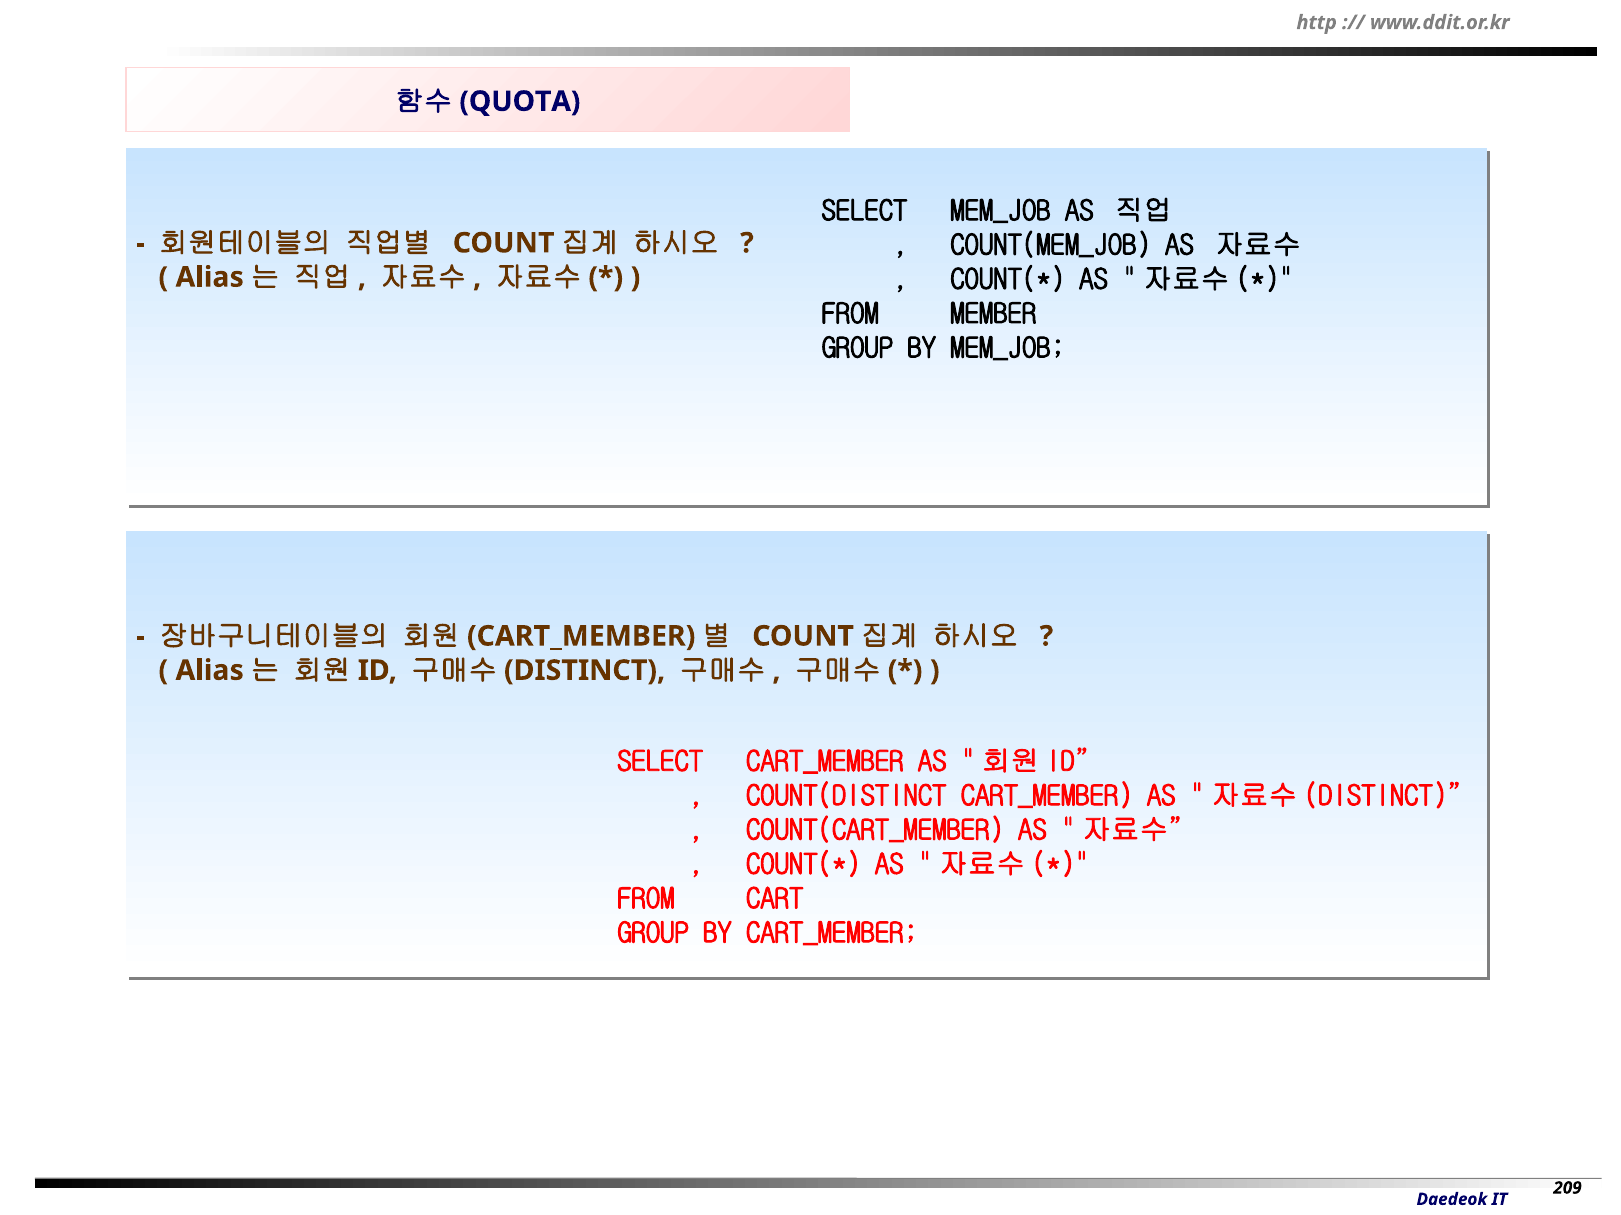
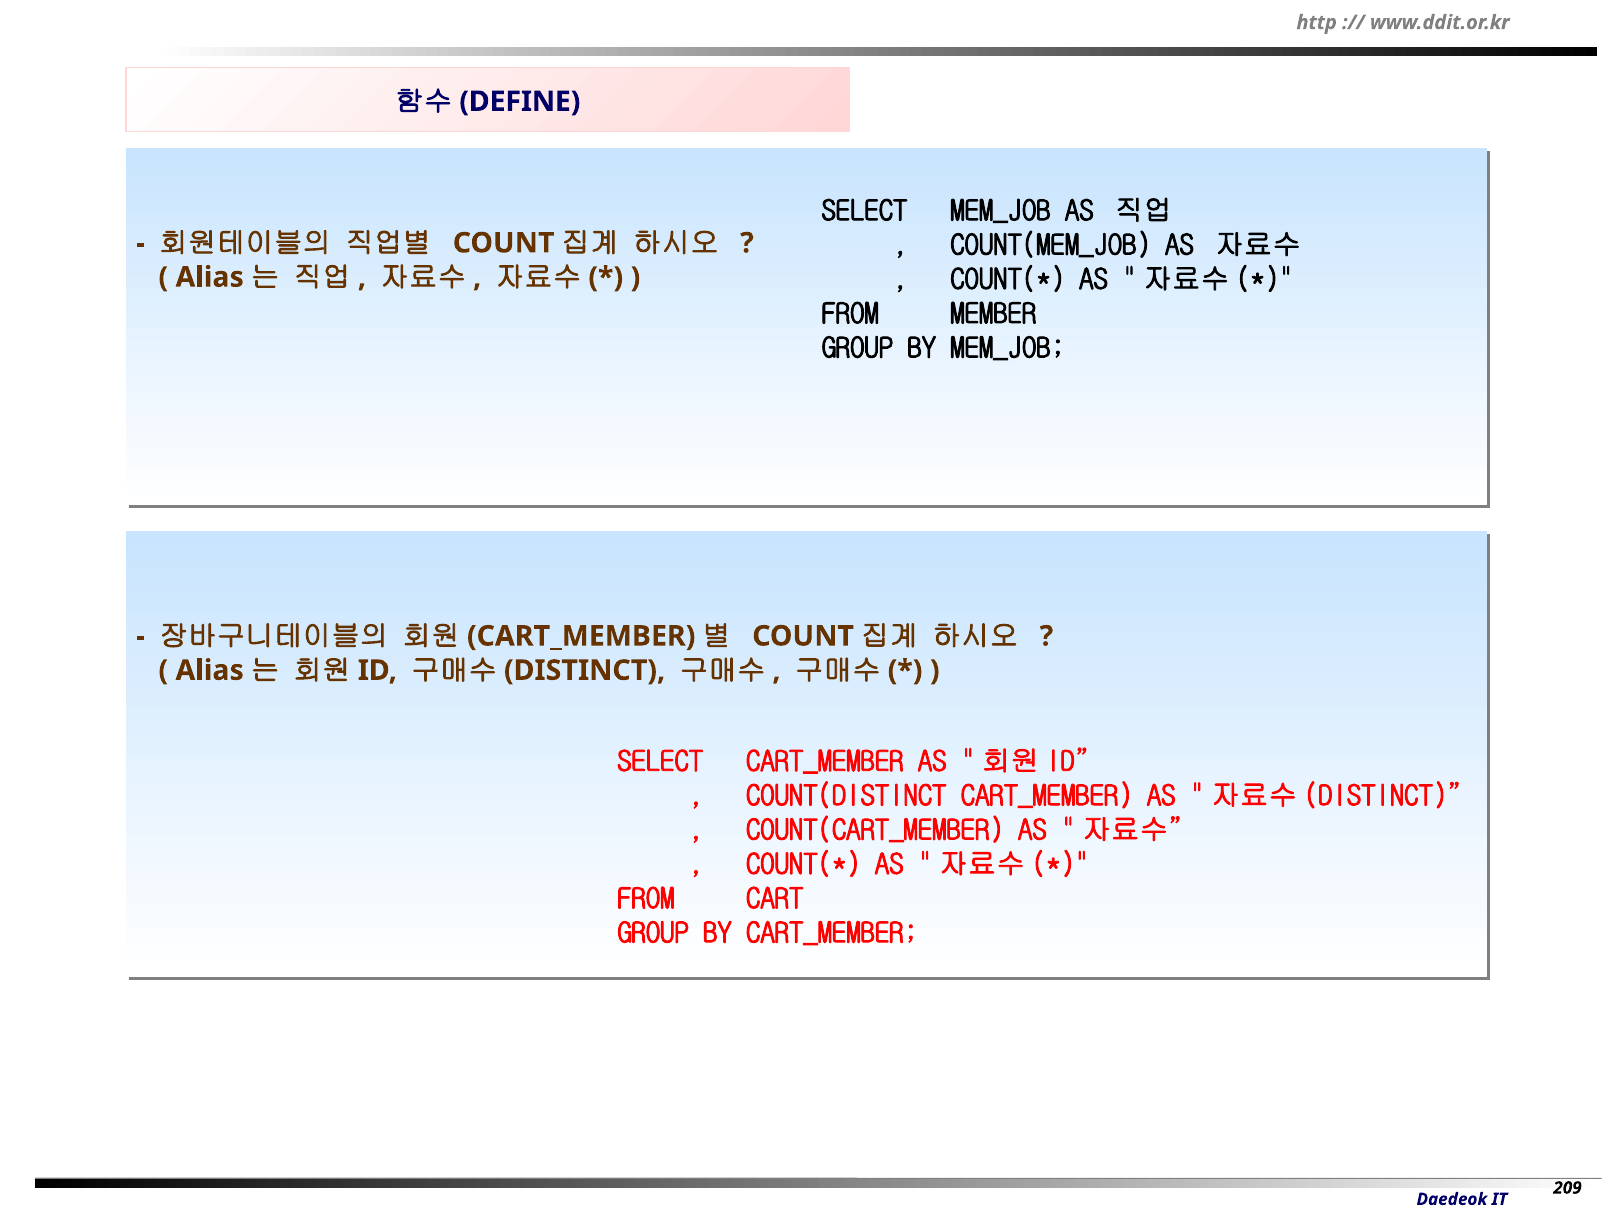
QUOTA: QUOTA -> DEFINE (520, 102)
